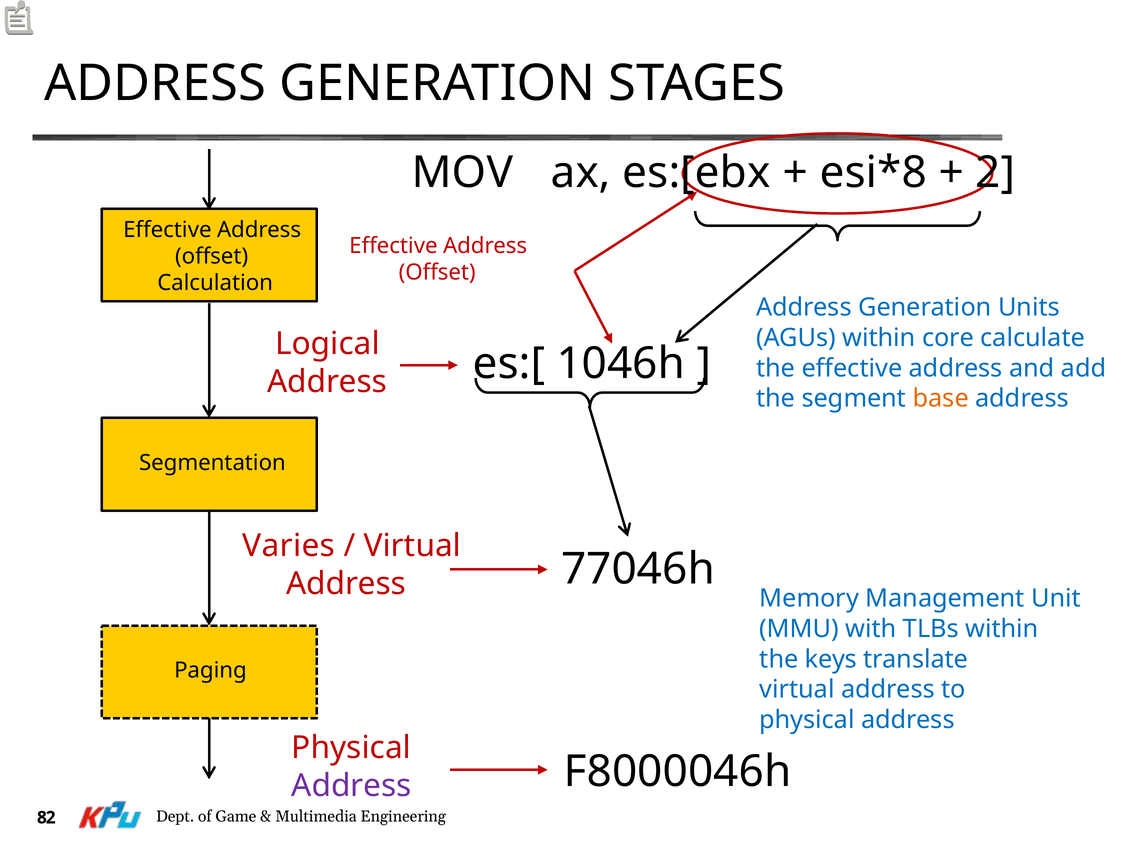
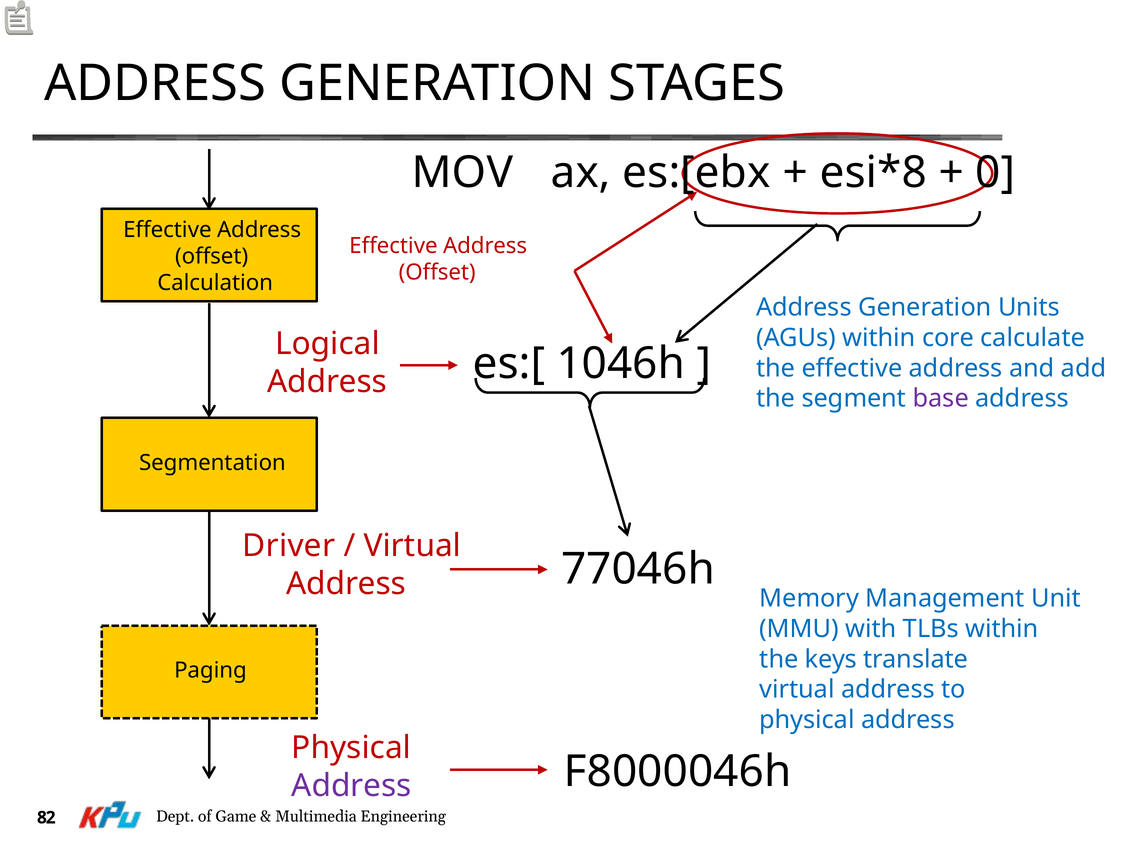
2: 2 -> 0 (995, 172)
base colour: orange -> purple (941, 398)
Varies: Varies -> Driver (289, 546)
